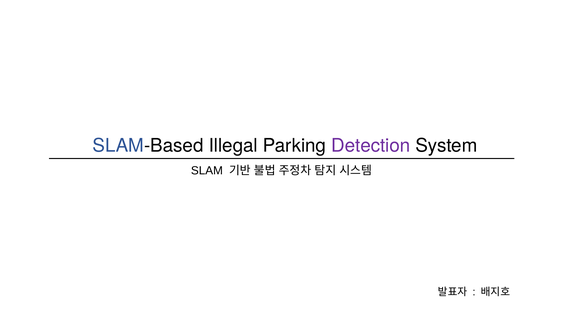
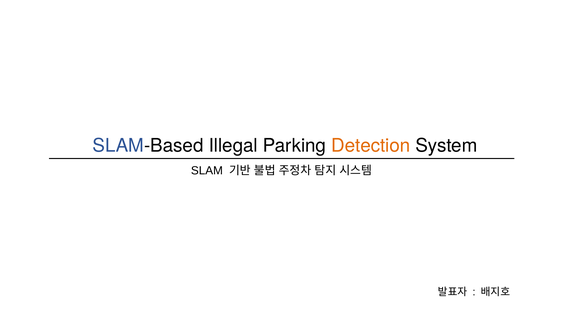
Detection colour: purple -> orange (371, 145)
